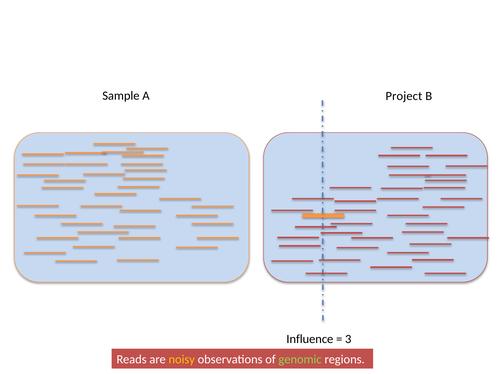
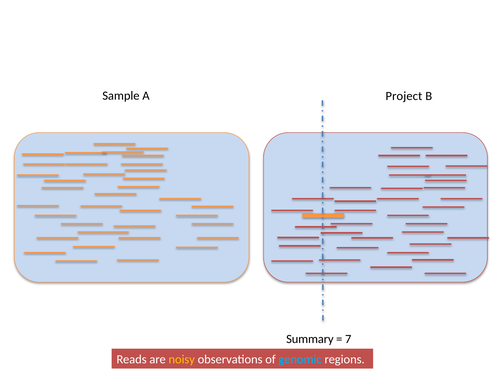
Influence: Influence -> Summary (310, 339)
3: 3 -> 7 (348, 339)
genomic colour: light green -> light blue (300, 360)
